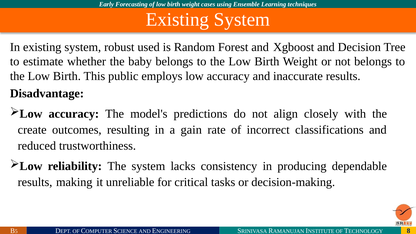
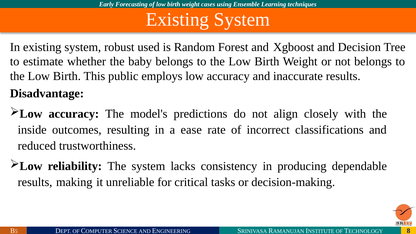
create: create -> inside (32, 130)
gain: gain -> ease (191, 130)
